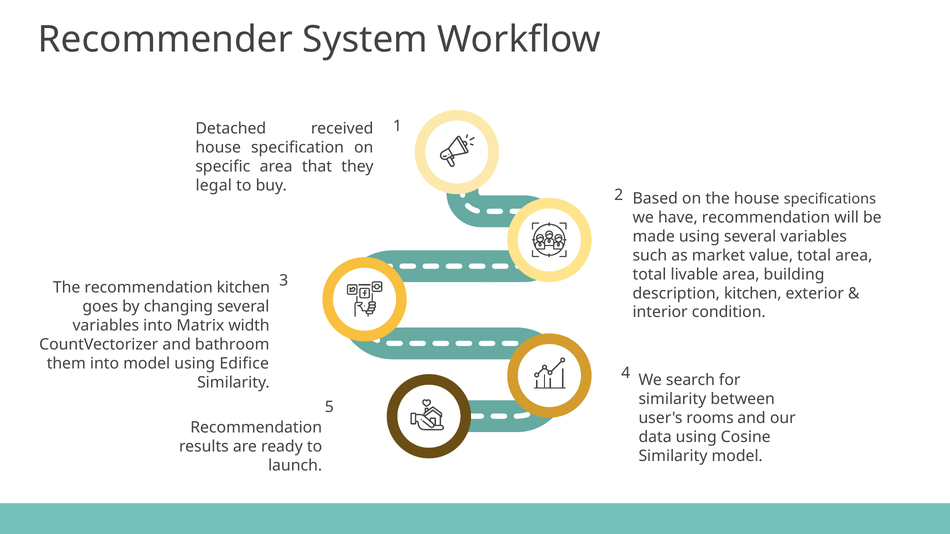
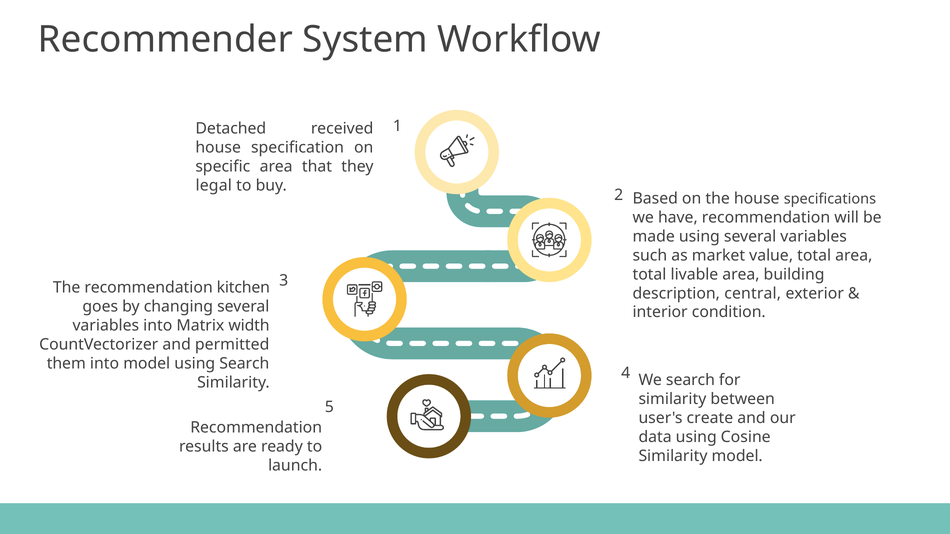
description kitchen: kitchen -> central (753, 294)
bathroom: bathroom -> permitted (232, 345)
using Edifice: Edifice -> Search (244, 364)
rooms: rooms -> create (710, 418)
